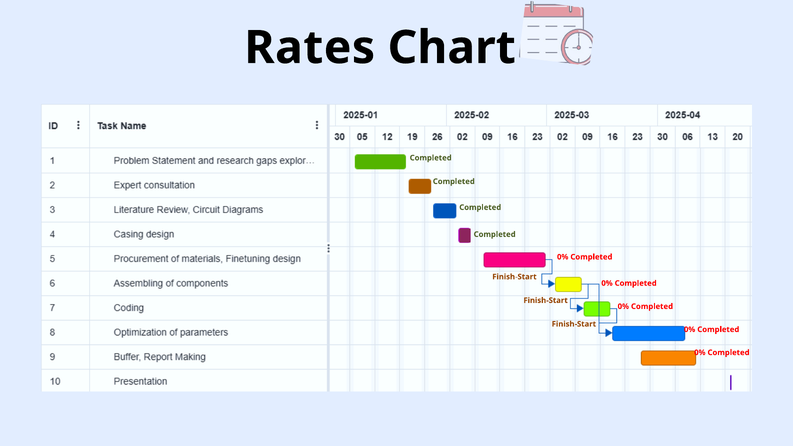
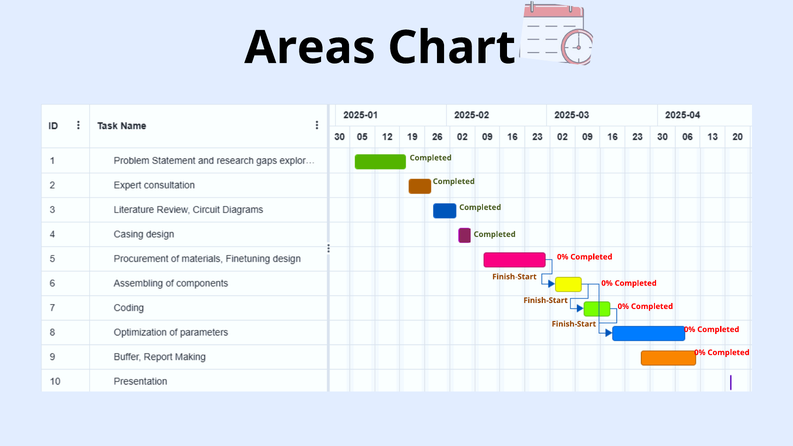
Rates: Rates -> Areas (310, 48)
